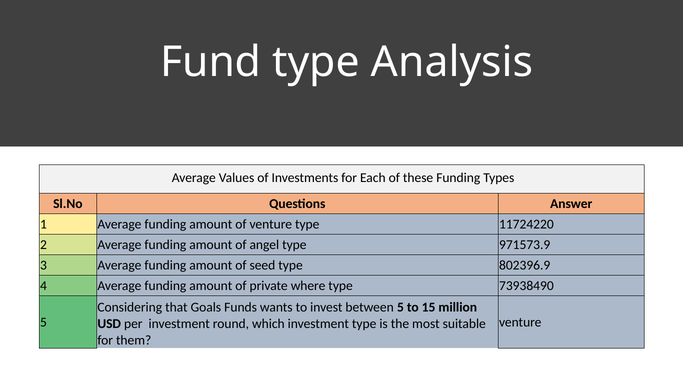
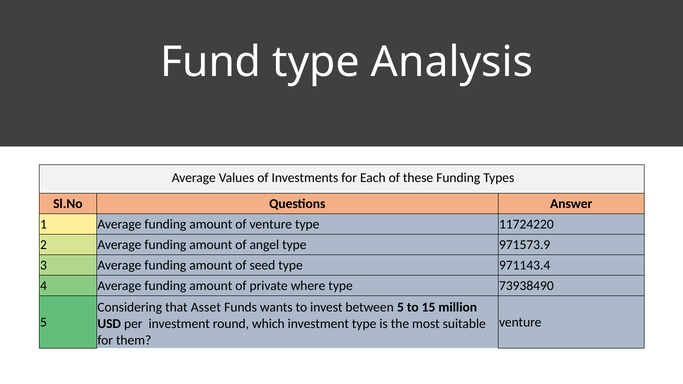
802396.9: 802396.9 -> 971143.4 (525, 266)
Goals: Goals -> Asset (206, 308)
